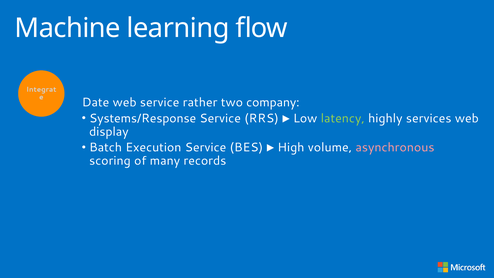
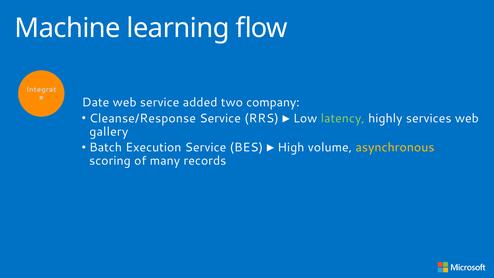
rather: rather -> added (200, 103)
Systems/Response: Systems/Response -> Cleanse/Response (143, 118)
display: display -> gallery (109, 132)
asynchronous colour: pink -> yellow (395, 147)
